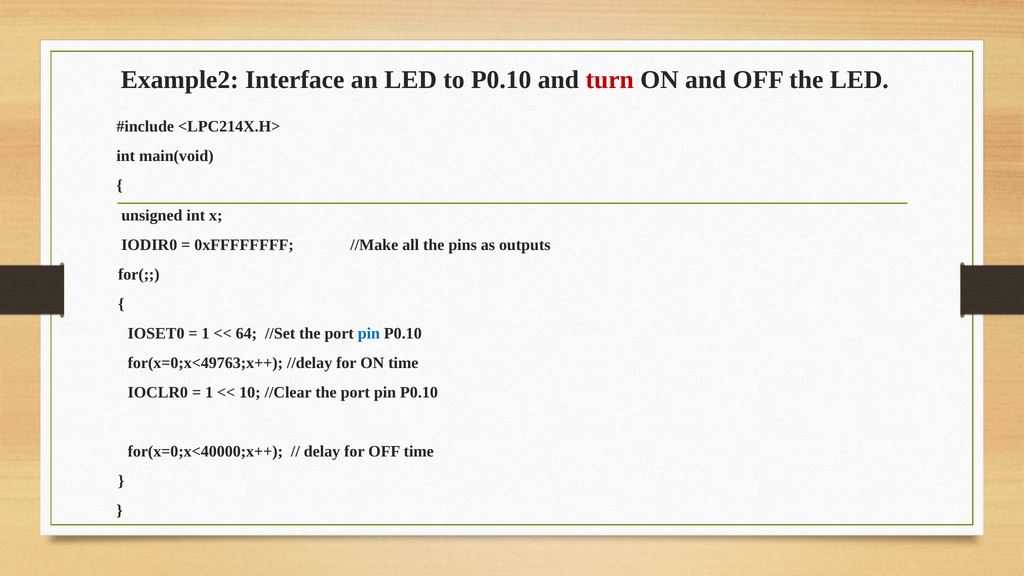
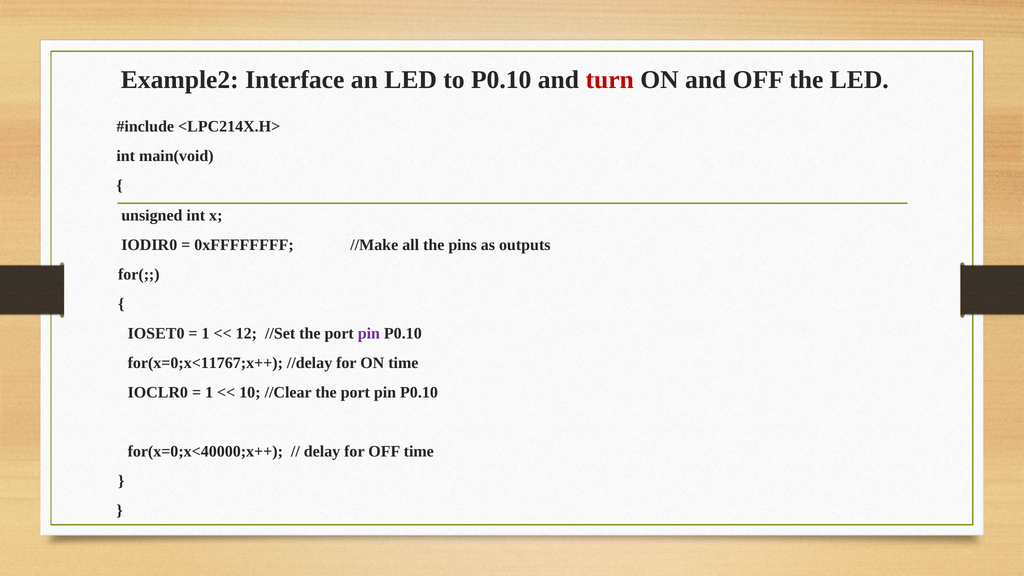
64: 64 -> 12 (246, 333)
pin colour: blue -> purple (369, 333)
for(x=0;x<49763;x++: for(x=0;x<49763;x++ -> for(x=0;x<11767;x++ (205, 363)
